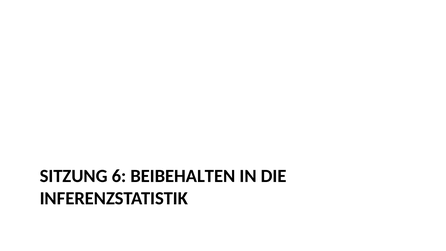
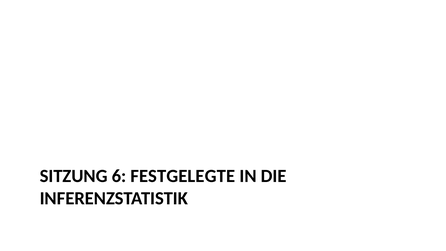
BEIBEHALTEN: BEIBEHALTEN -> FESTGELEGTE (183, 176)
